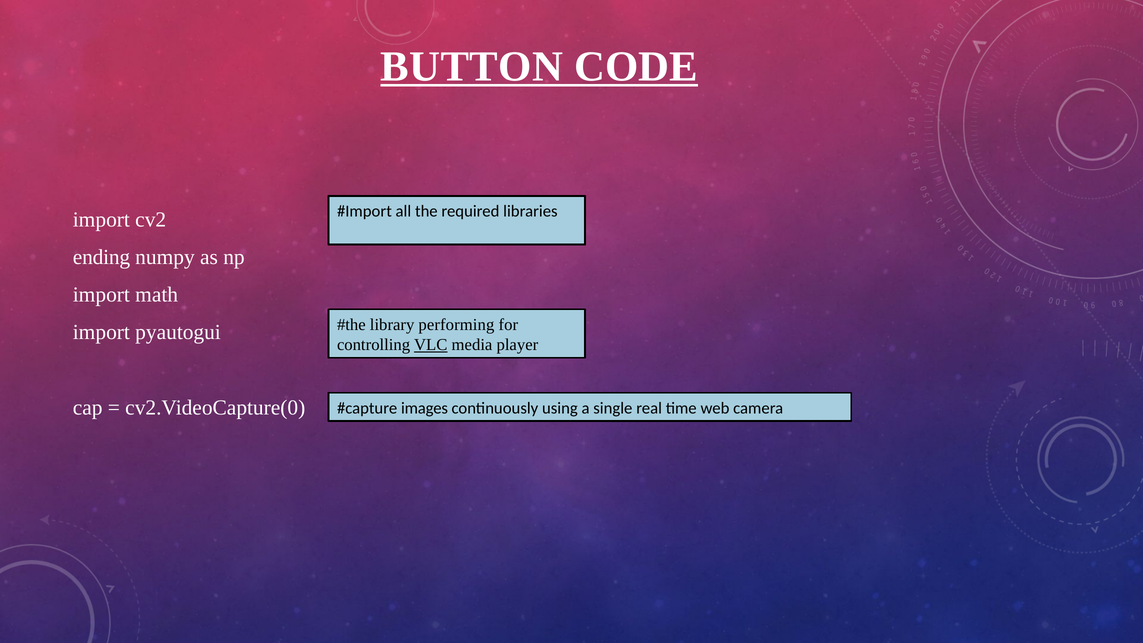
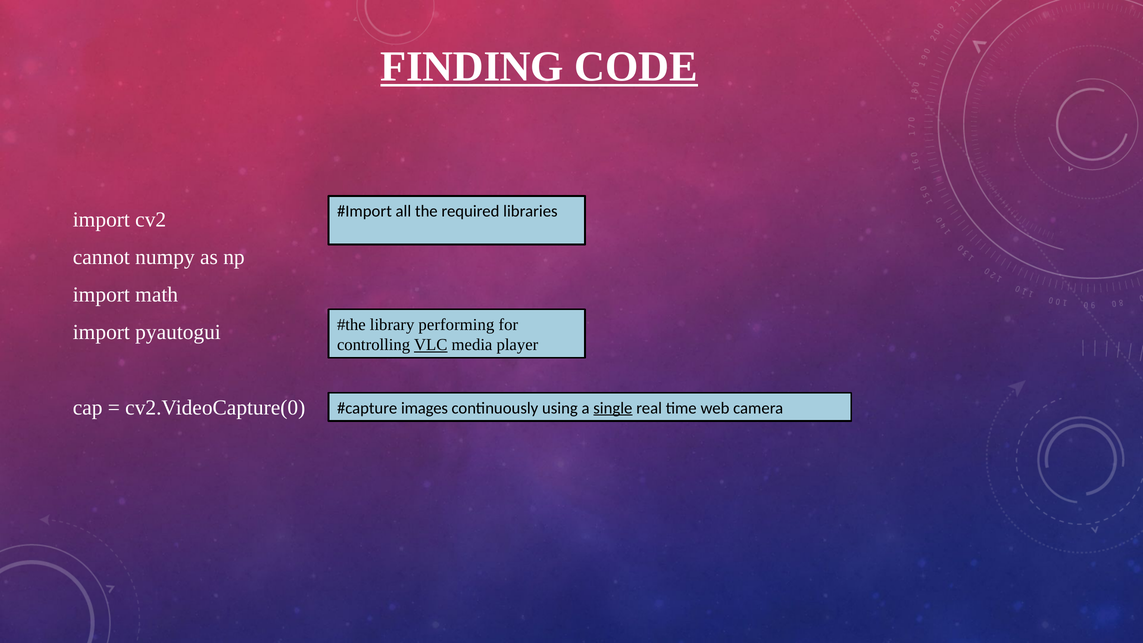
BUTTON: BUTTON -> FINDING (472, 66)
ending: ending -> cannot (101, 257)
single underline: none -> present (613, 408)
